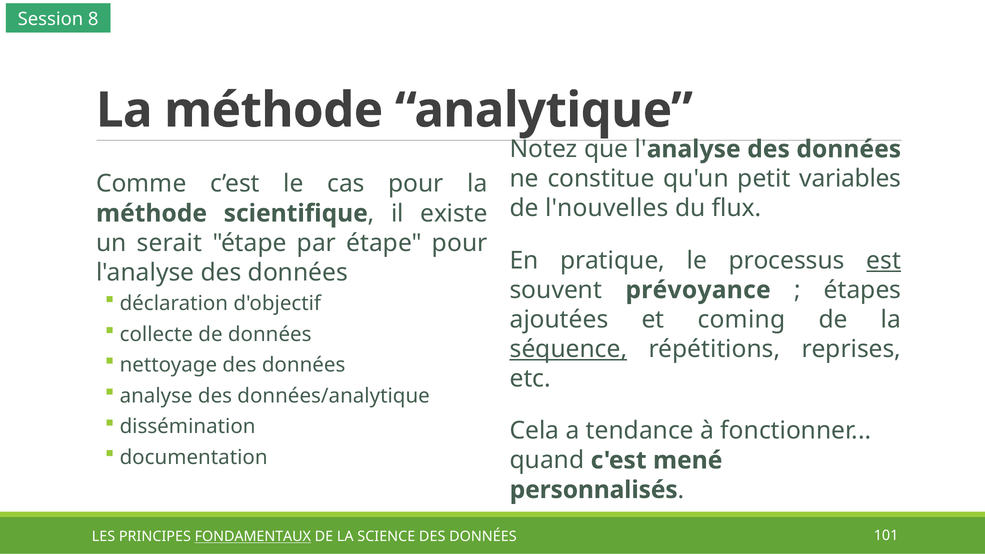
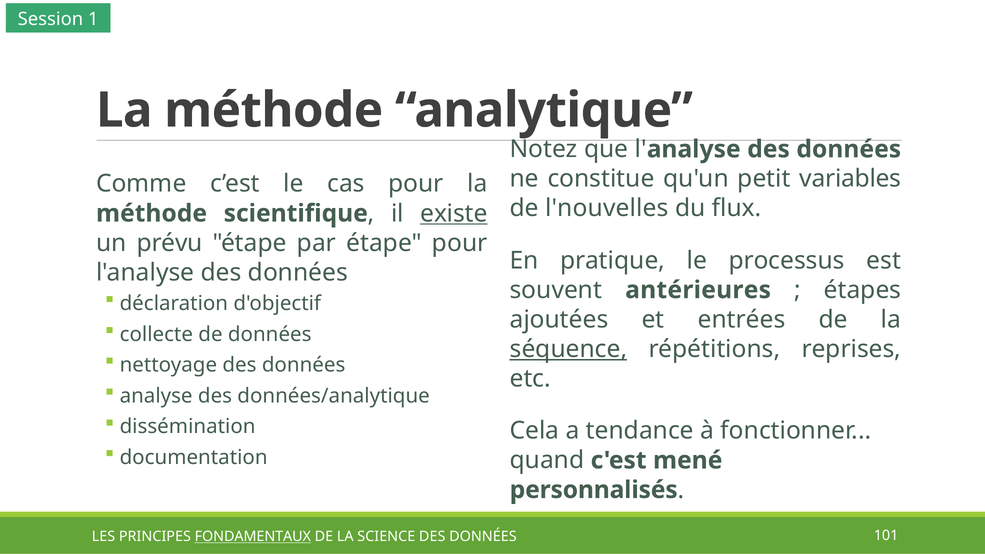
8: 8 -> 1 (93, 19)
existe underline: none -> present (454, 213)
serait: serait -> prévu (170, 243)
est underline: present -> none (884, 260)
prévoyance: prévoyance -> antérieures (698, 290)
coming: coming -> entrées (742, 320)
